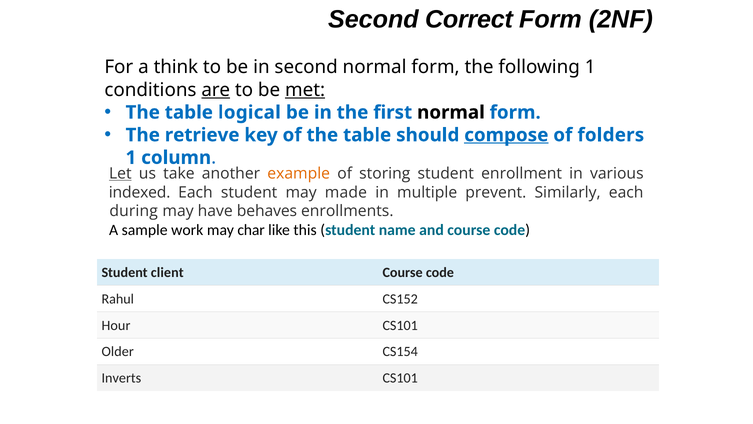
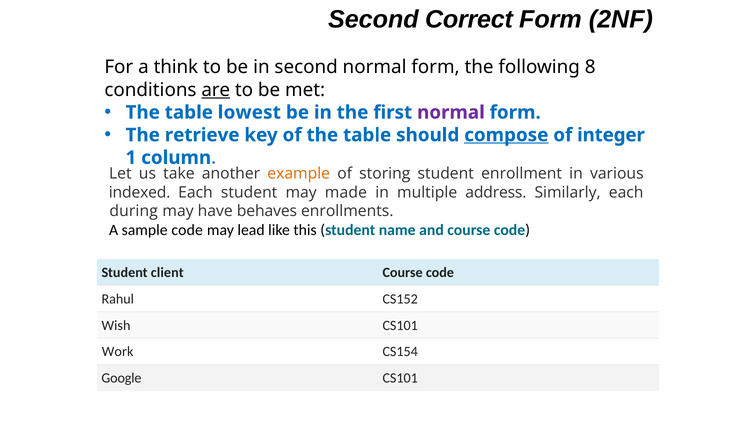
following 1: 1 -> 8 (590, 67)
met underline: present -> none (305, 90)
logical: logical -> lowest (249, 112)
normal colour: black -> purple (451, 112)
folders: folders -> integer (611, 135)
Let underline: present -> none (120, 173)
prevent: prevent -> address (496, 192)
sample work: work -> code (187, 230)
char: char -> lead (251, 230)
Hour: Hour -> Wish (116, 325)
Older: Older -> Work (118, 351)
Inverts: Inverts -> Google (121, 378)
